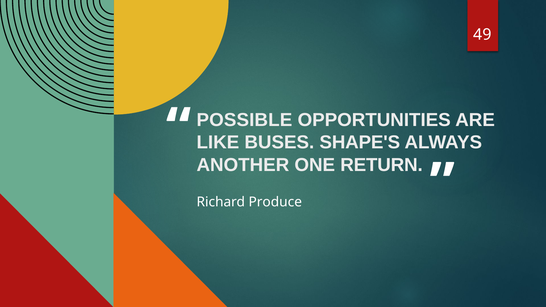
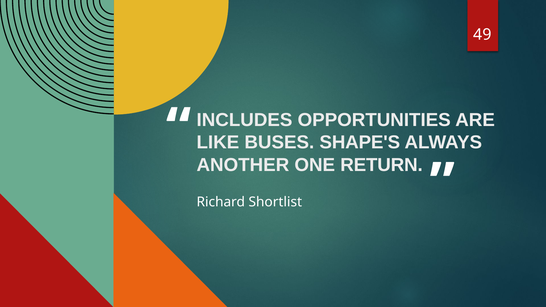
POSSIBLE: POSSIBLE -> INCLUDES (244, 120)
Produce: Produce -> Shortlist (275, 202)
